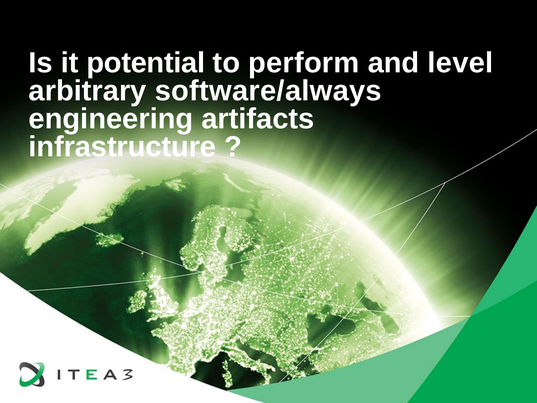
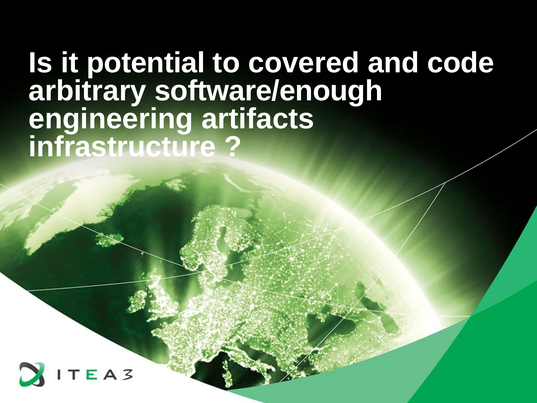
perform: perform -> covered (304, 63)
level: level -> code (461, 63)
software/always: software/always -> software/enough (269, 91)
